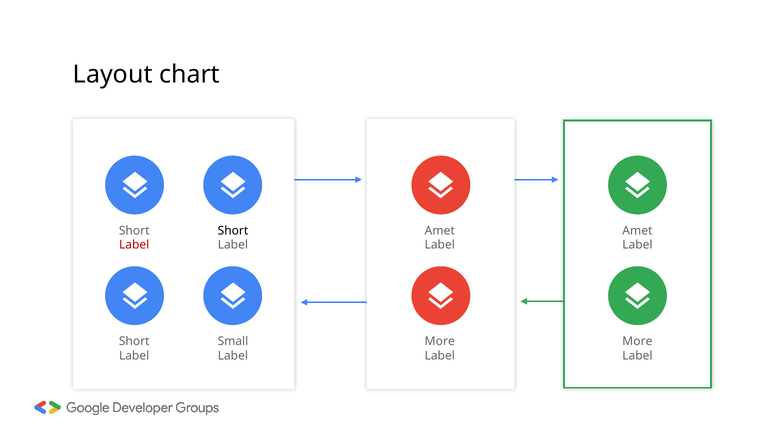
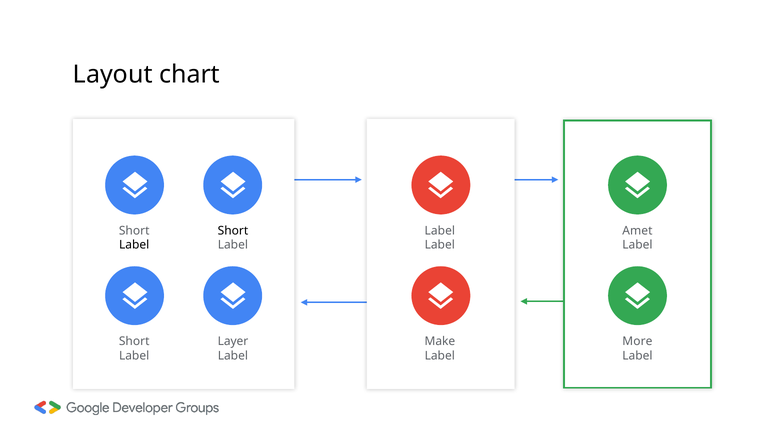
Amet: Amet -> Label (440, 231)
Label colour: red -> black (134, 245)
Small: Small -> Layer (233, 341)
More: More -> Make (440, 341)
